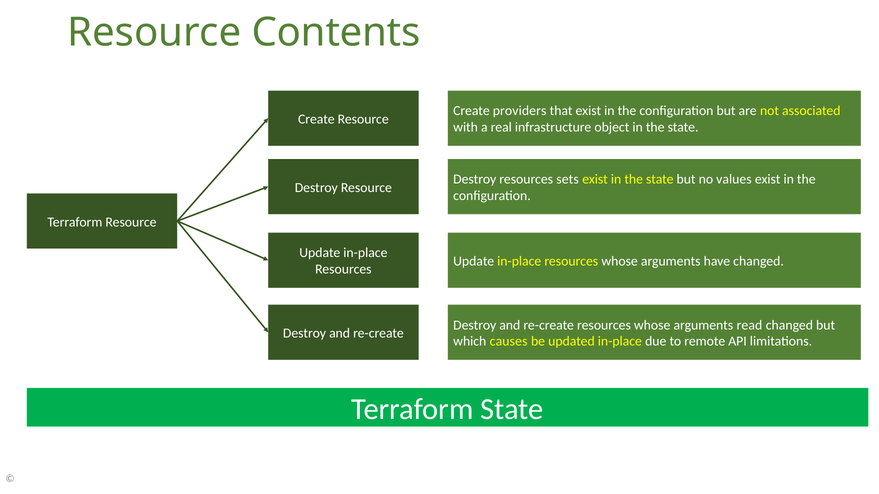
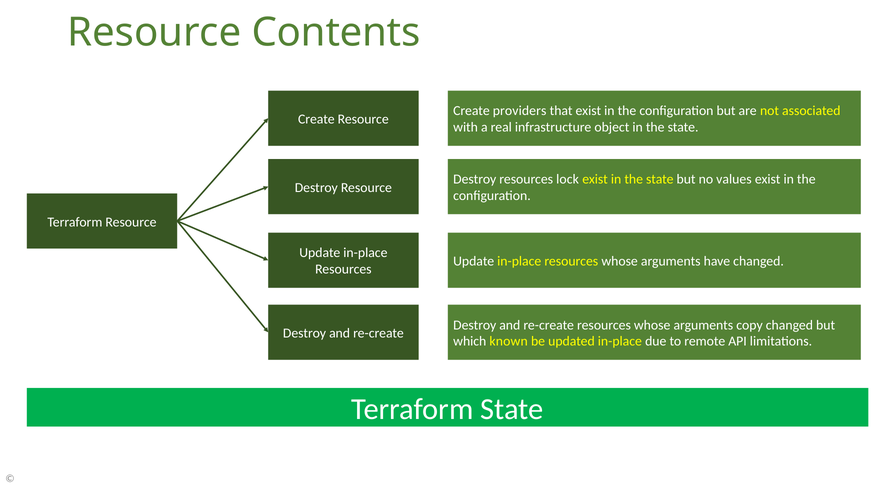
sets: sets -> lock (568, 180)
read: read -> copy (750, 325)
causes: causes -> known (509, 342)
